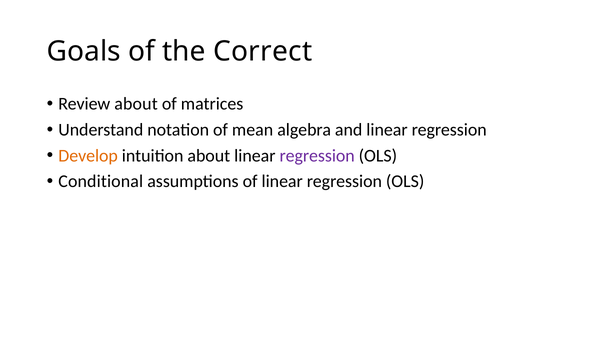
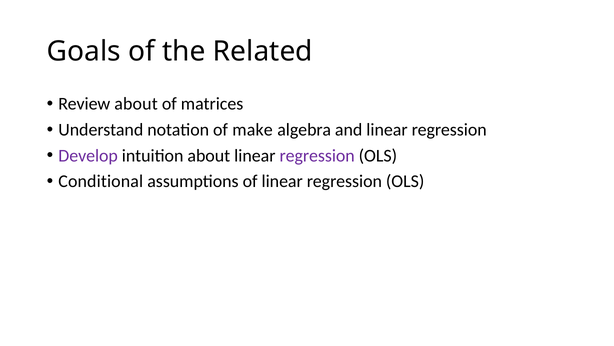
Correct: Correct -> Related (263, 52)
mean: mean -> make (253, 130)
Develop colour: orange -> purple (88, 155)
